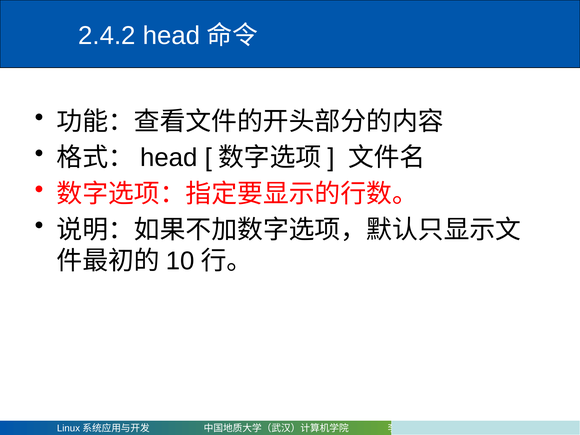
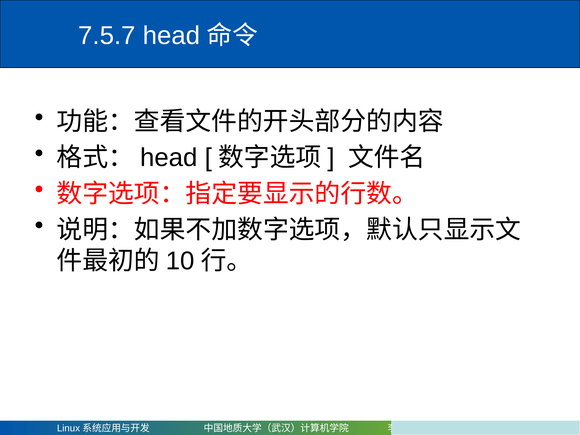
2.4.2: 2.4.2 -> 7.5.7 (107, 36)
